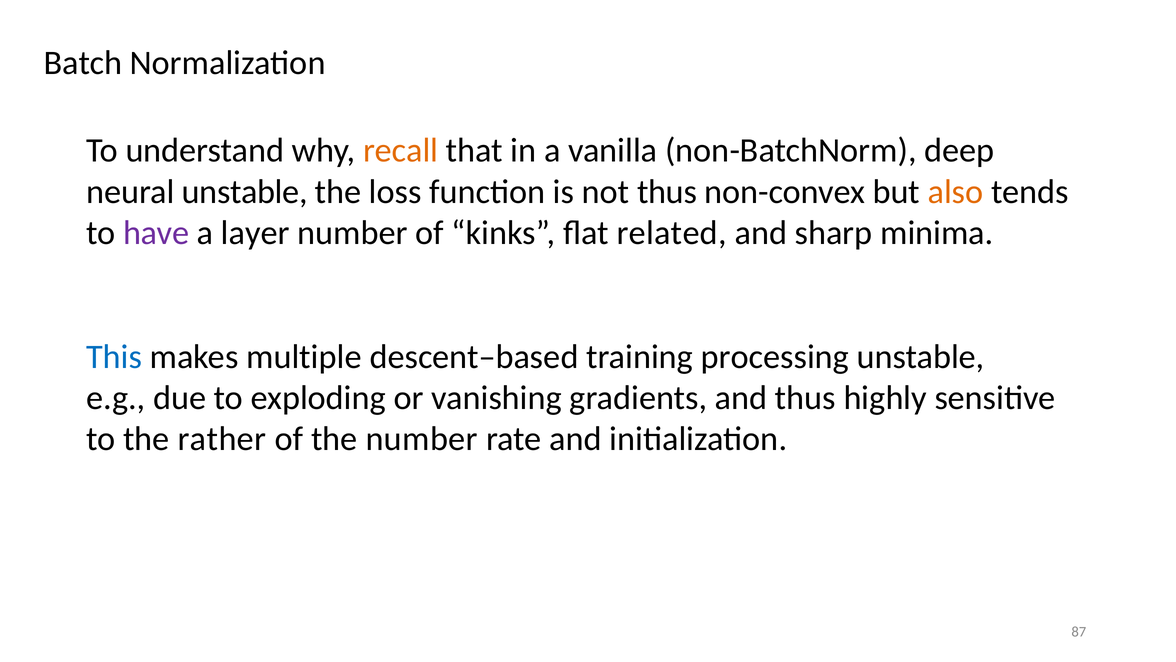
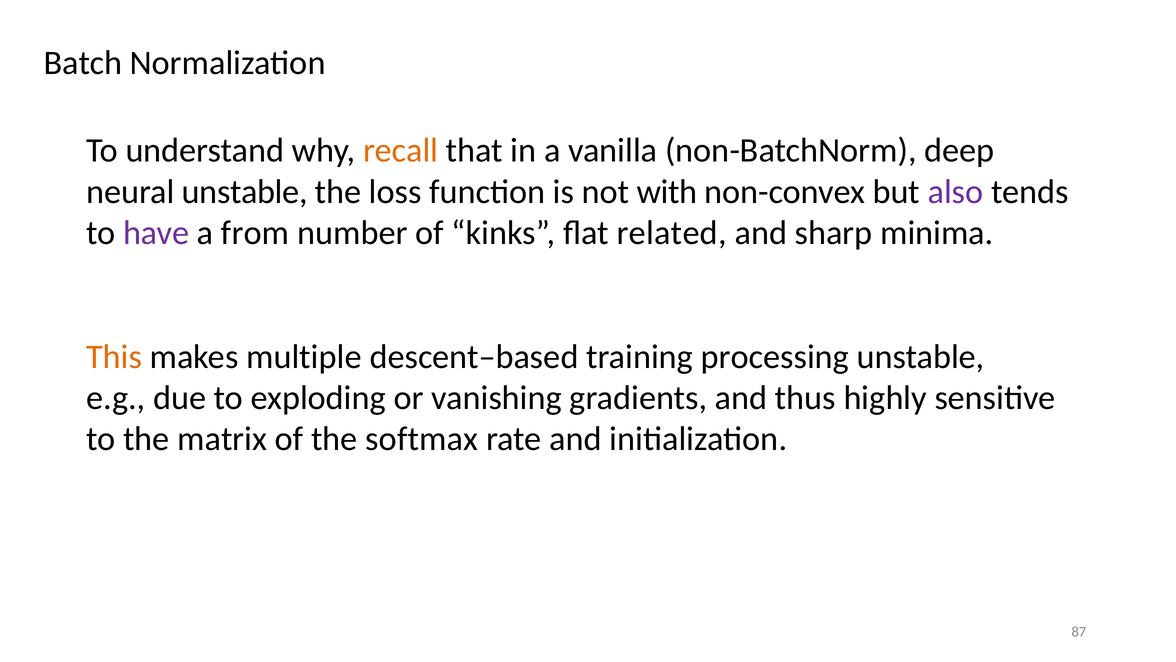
not thus: thus -> with (667, 192)
also colour: orange -> purple (956, 192)
layer: layer -> from (255, 233)
This colour: blue -> orange (114, 356)
rather: rather -> matrix (222, 439)
the number: number -> softmax (422, 439)
